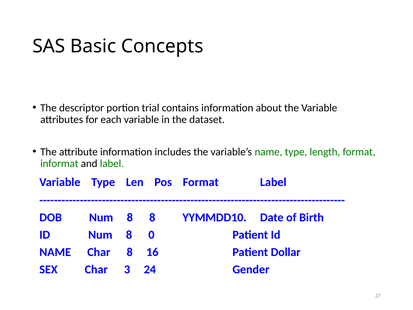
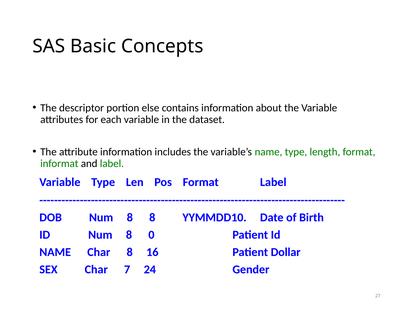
trial: trial -> else (151, 108)
3: 3 -> 7 (127, 269)
